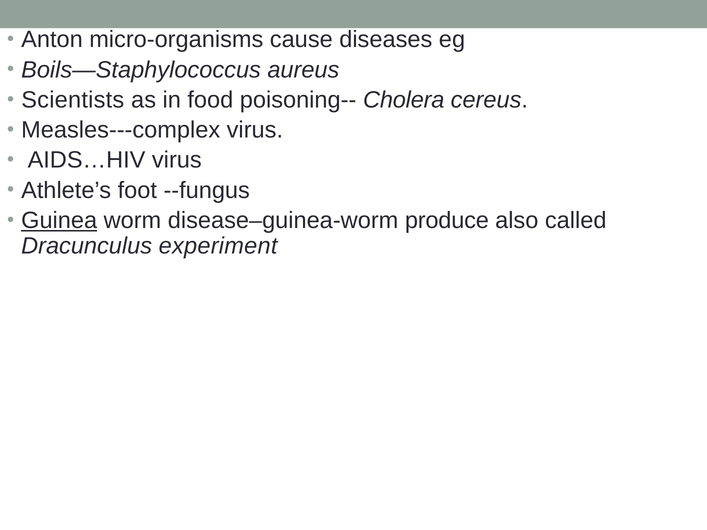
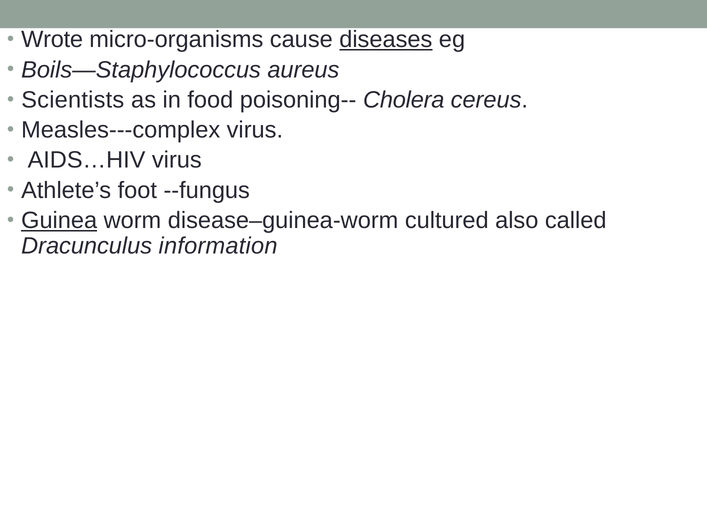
Anton: Anton -> Wrote (52, 40)
diseases underline: none -> present (386, 40)
produce: produce -> cultured (447, 221)
experiment: experiment -> information (218, 246)
